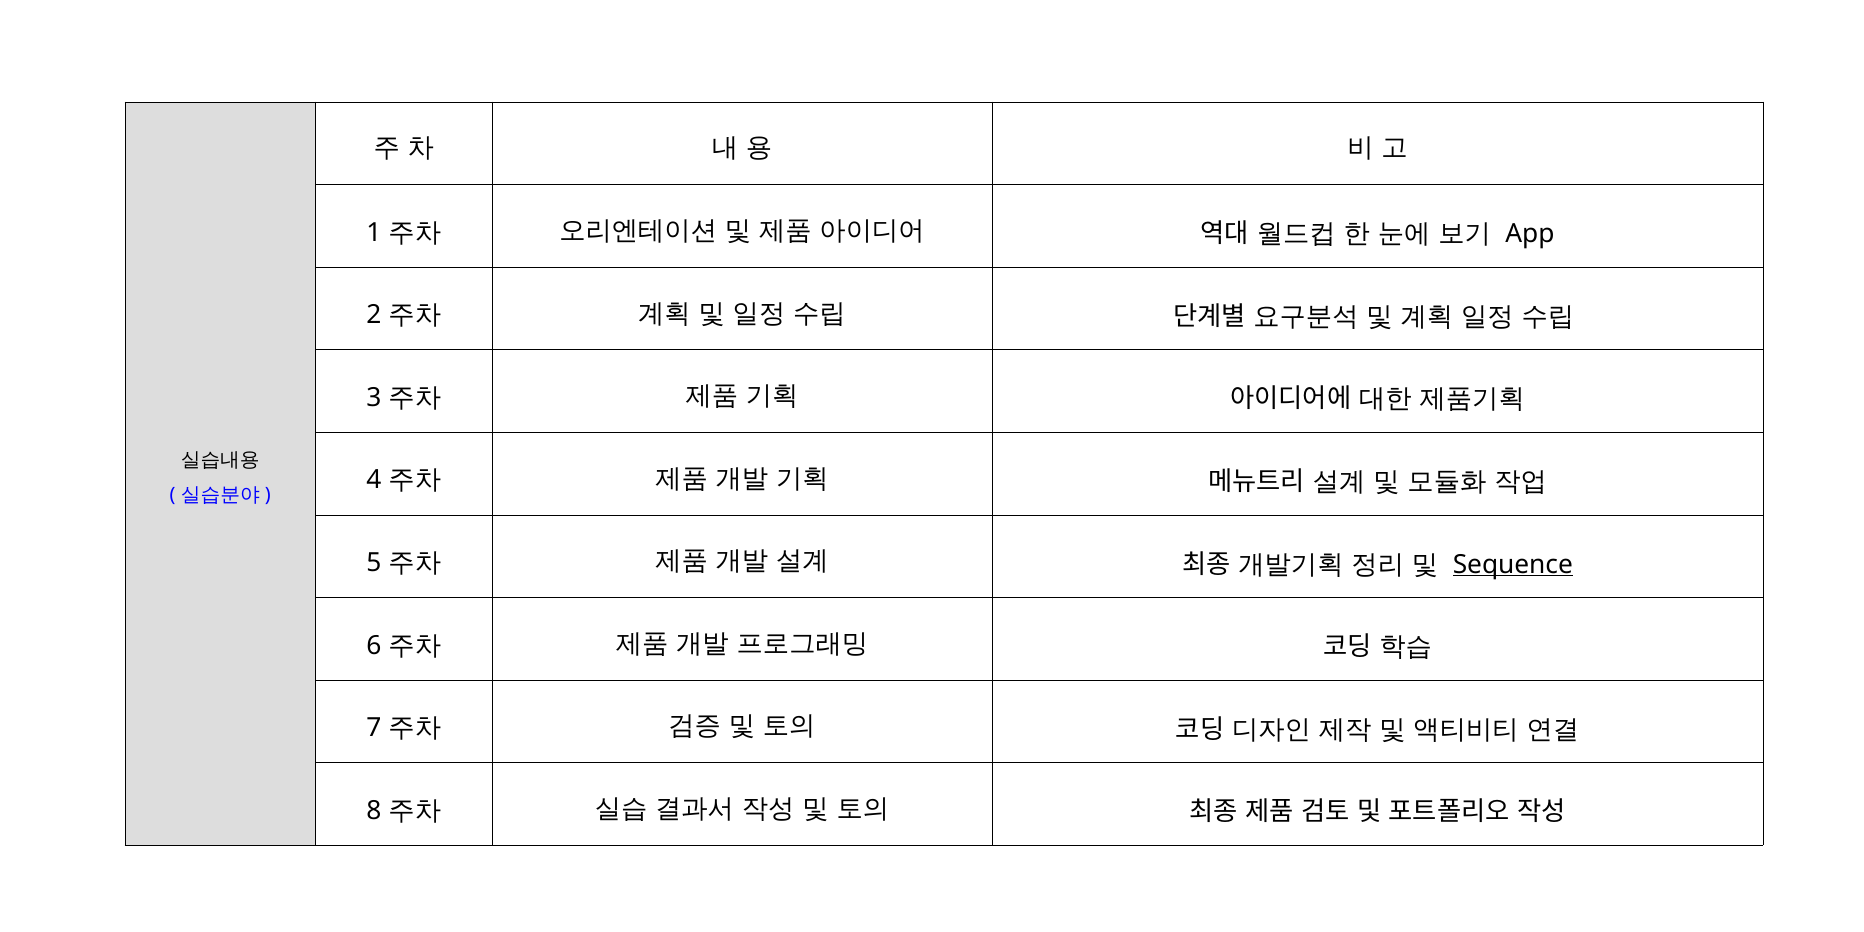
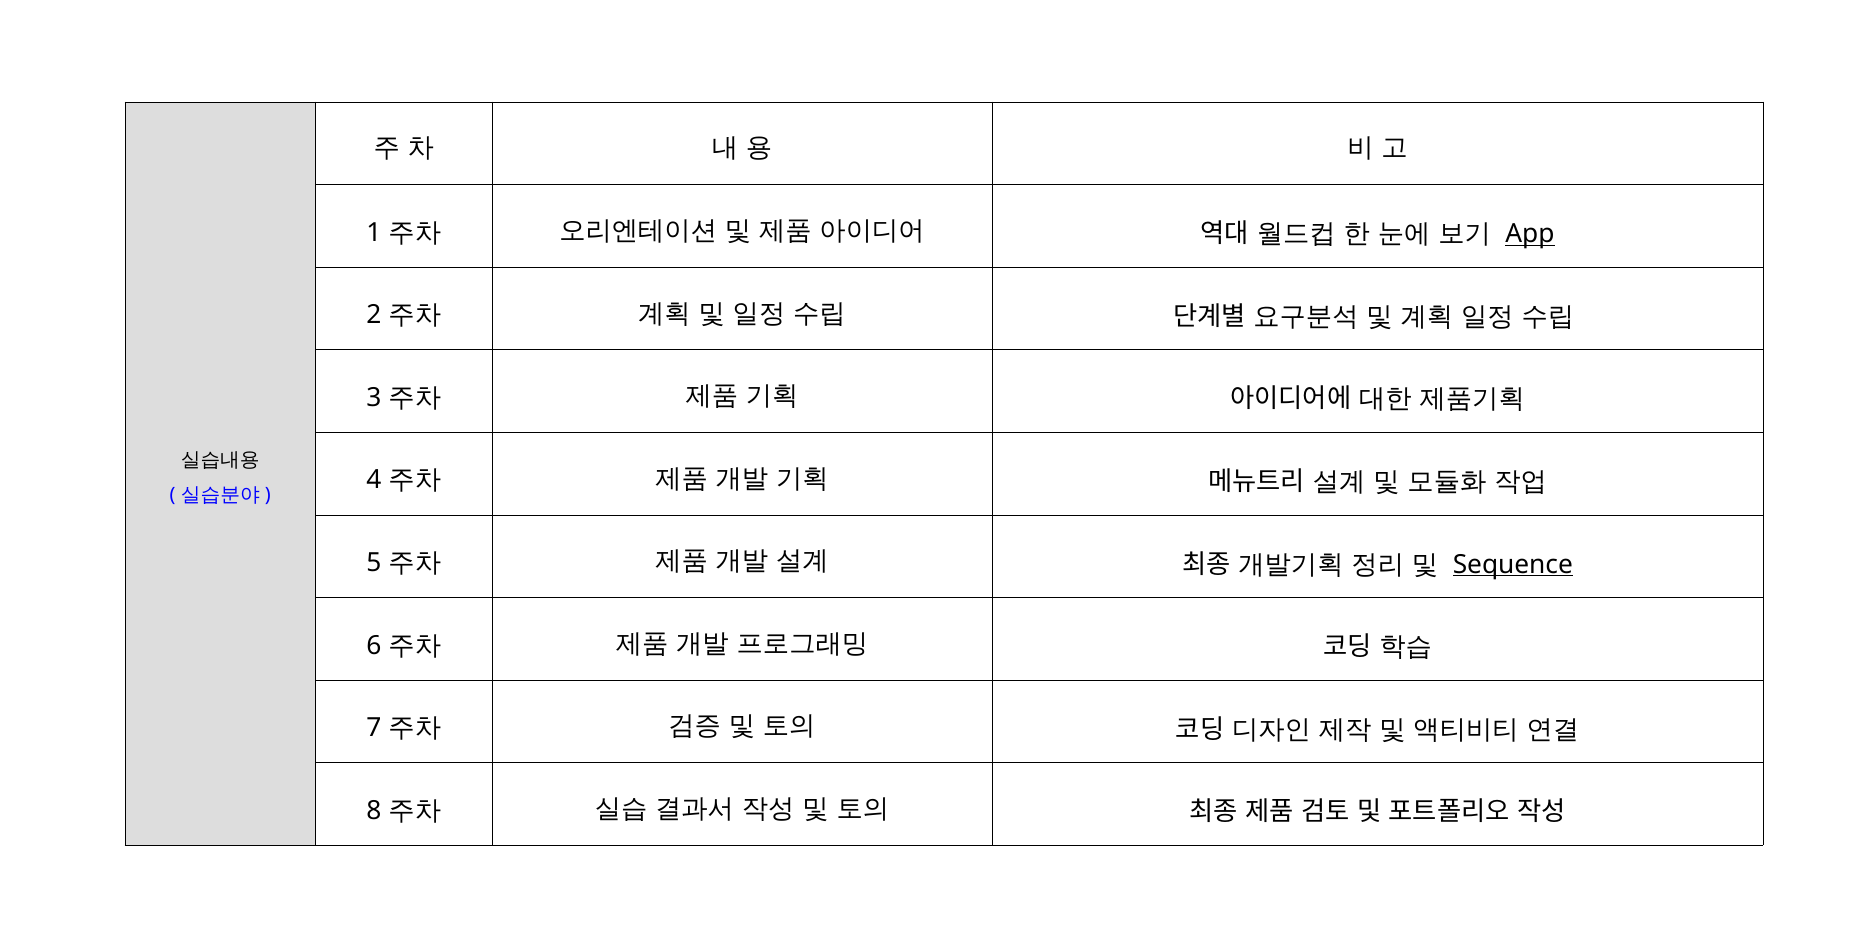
App underline: none -> present (1530, 234)
